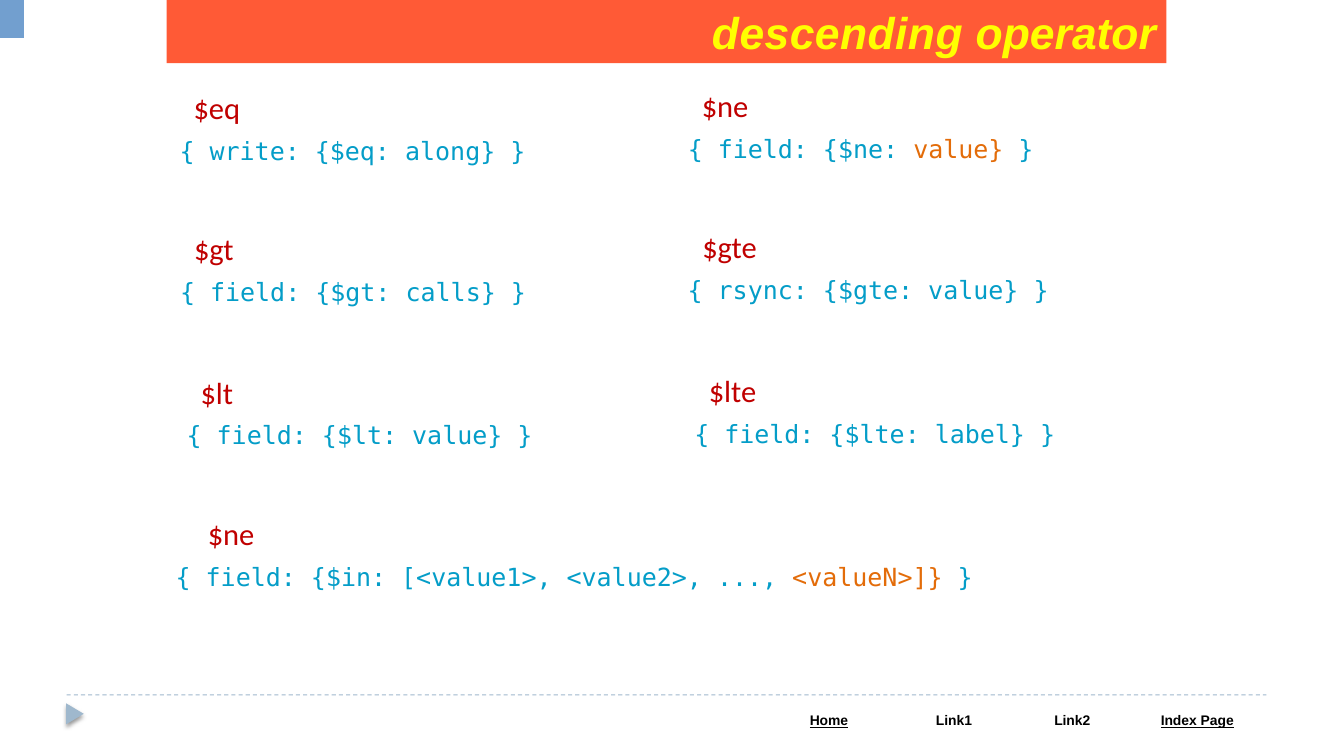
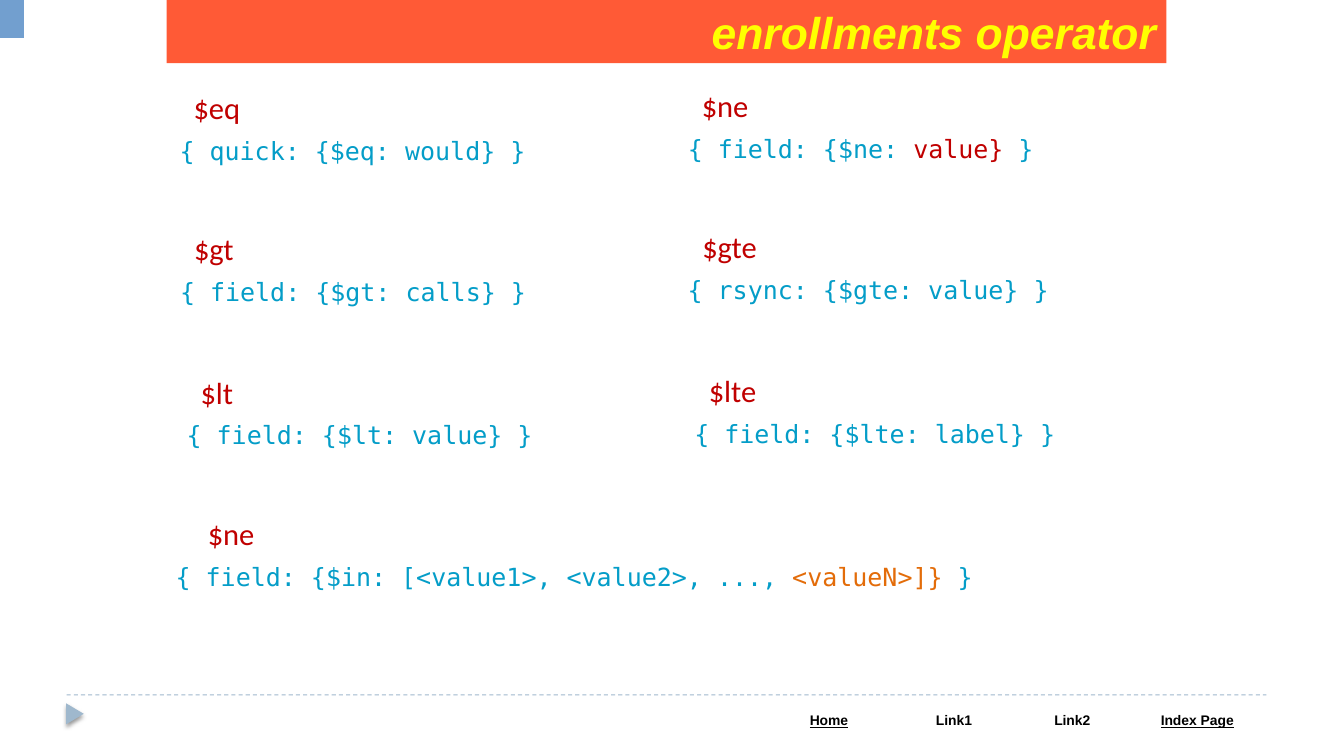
descending: descending -> enrollments (838, 35)
value colour: orange -> red (958, 150)
write: write -> quick (255, 152)
along: along -> would (450, 152)
